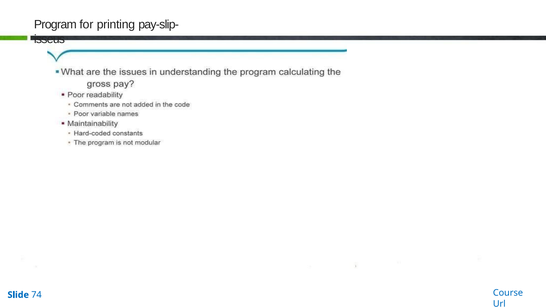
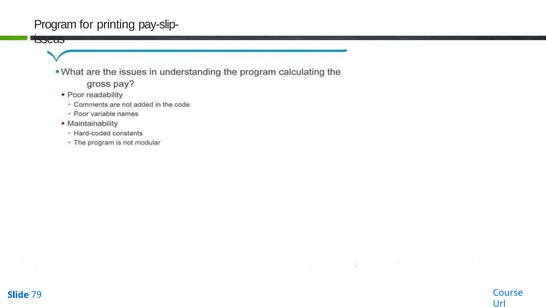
74: 74 -> 79 (36, 295)
